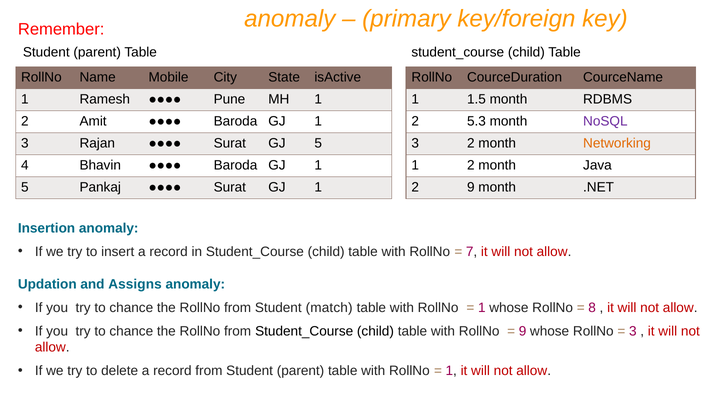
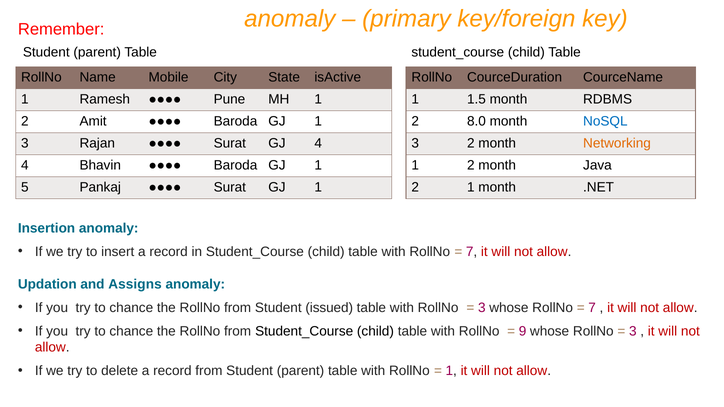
5.3: 5.3 -> 8.0 (476, 121)
NoSQL colour: purple -> blue (605, 121)
GJ 5: 5 -> 4 (318, 143)
2 9: 9 -> 1 (471, 187)
match: match -> issued (329, 308)
1: 1 -> 3 (482, 308)
8: 8 -> 7 (592, 308)
